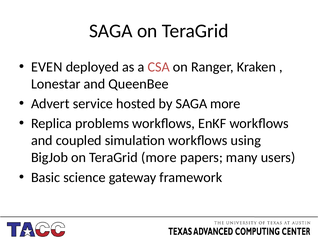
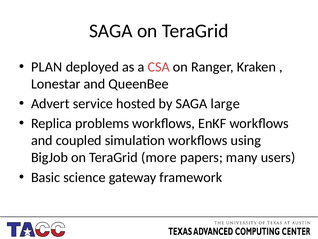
EVEN: EVEN -> PLAN (47, 67)
SAGA more: more -> large (225, 103)
